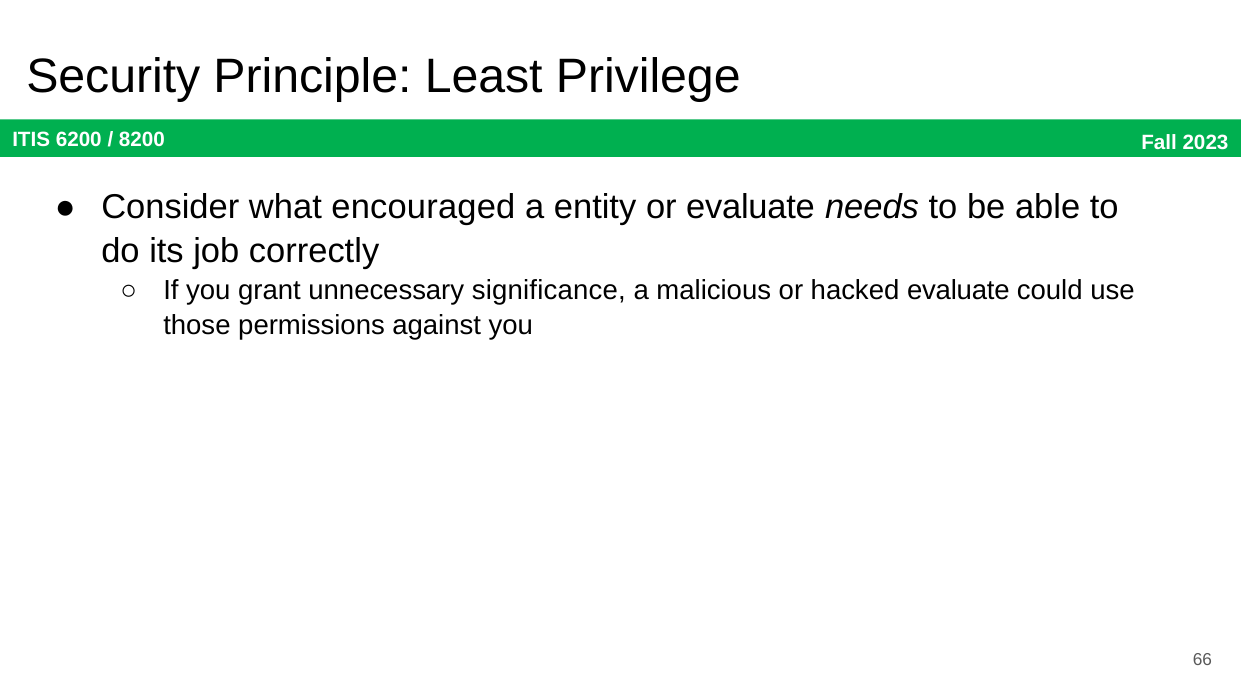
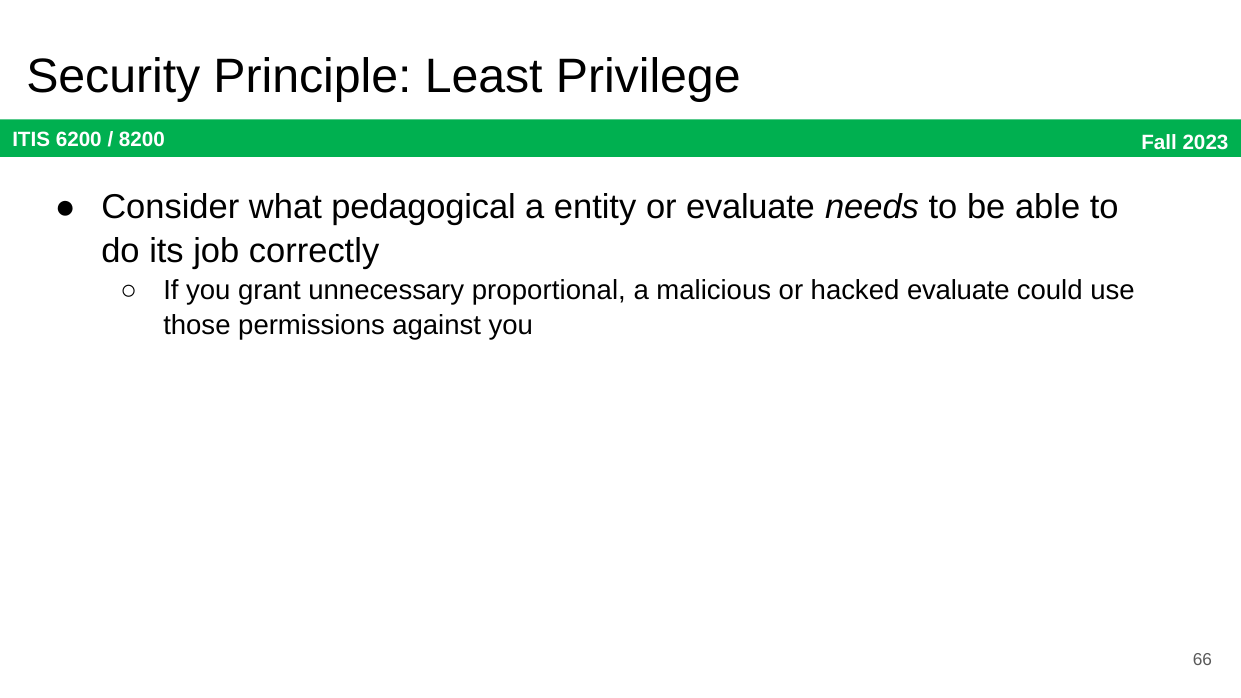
encouraged: encouraged -> pedagogical (424, 207)
significance: significance -> proportional (549, 290)
